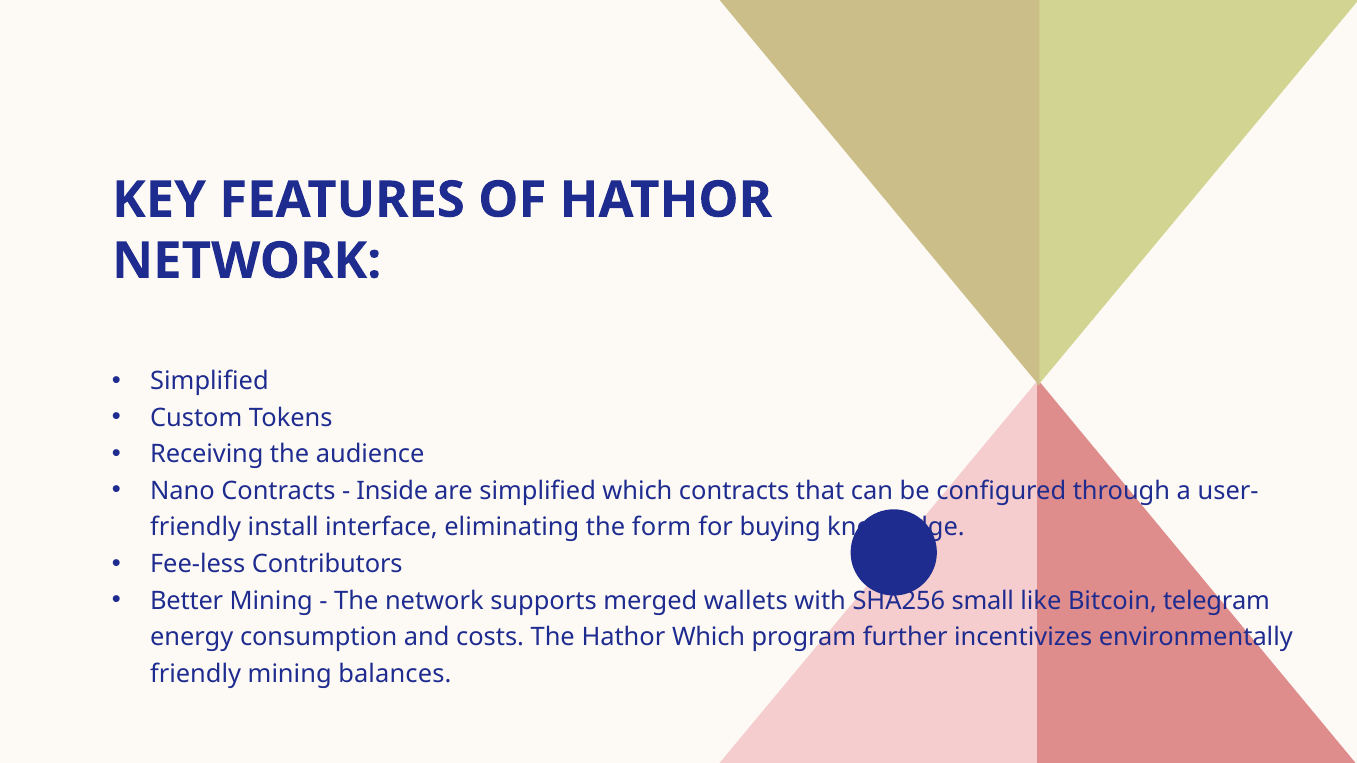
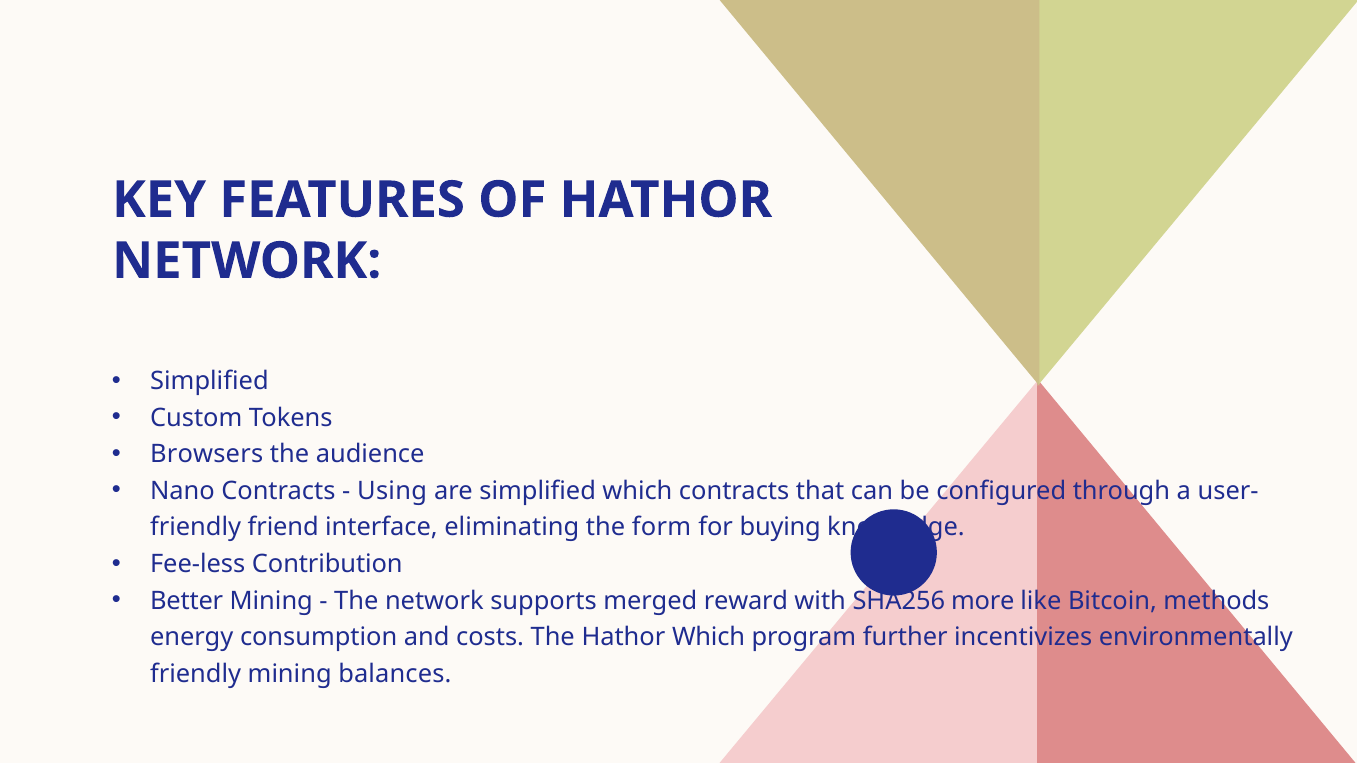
Receiving: Receiving -> Browsers (207, 455)
Inside: Inside -> Using (392, 491)
install: install -> friend (283, 528)
Contributors: Contributors -> Contribution (327, 564)
wallets: wallets -> reward (746, 601)
small: small -> more (983, 601)
telegram: telegram -> methods (1216, 601)
